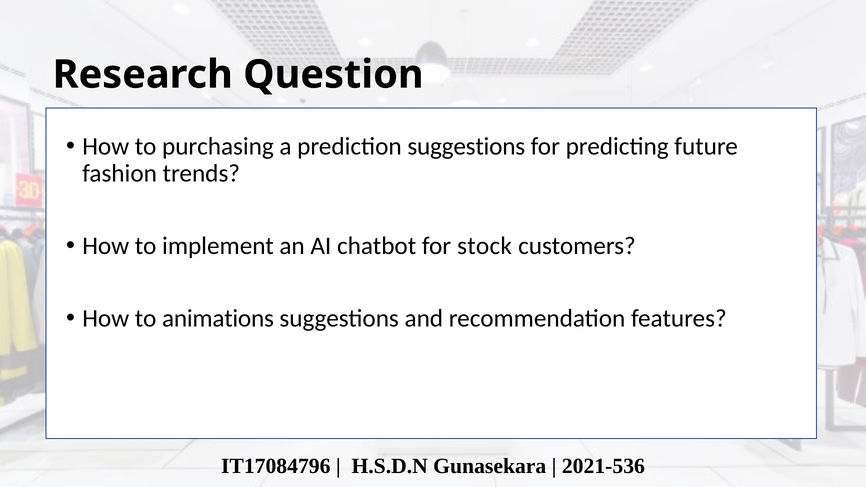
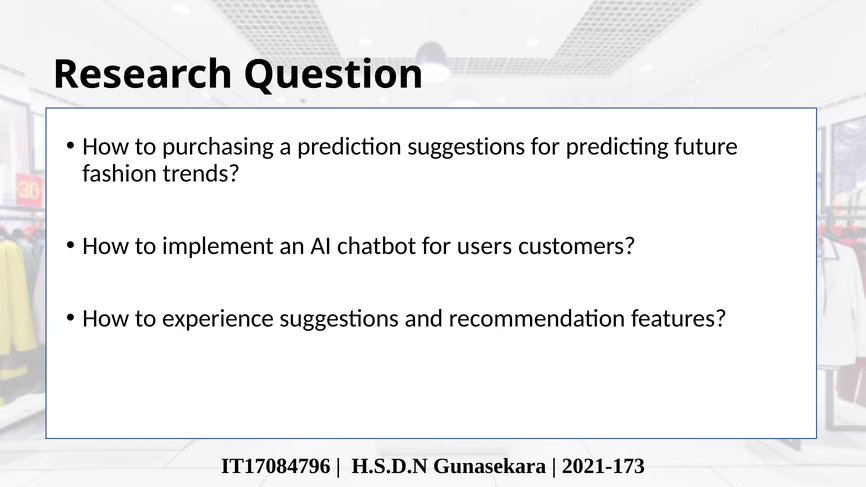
stock: stock -> users (485, 246)
animations: animations -> experience (218, 319)
2021-536: 2021-536 -> 2021-173 (603, 466)
